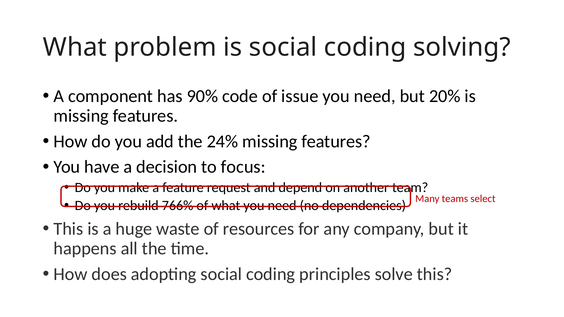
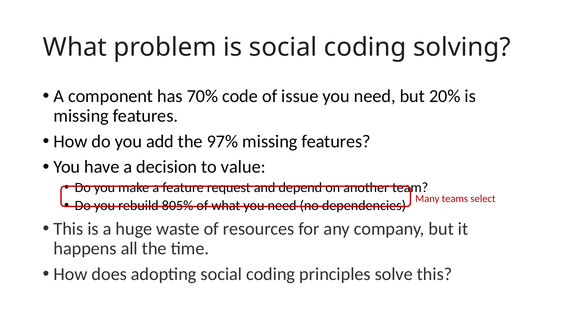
90%: 90% -> 70% (202, 96)
24%: 24% -> 97% (222, 142)
focus: focus -> value (243, 167)
766%: 766% -> 805% (178, 206)
